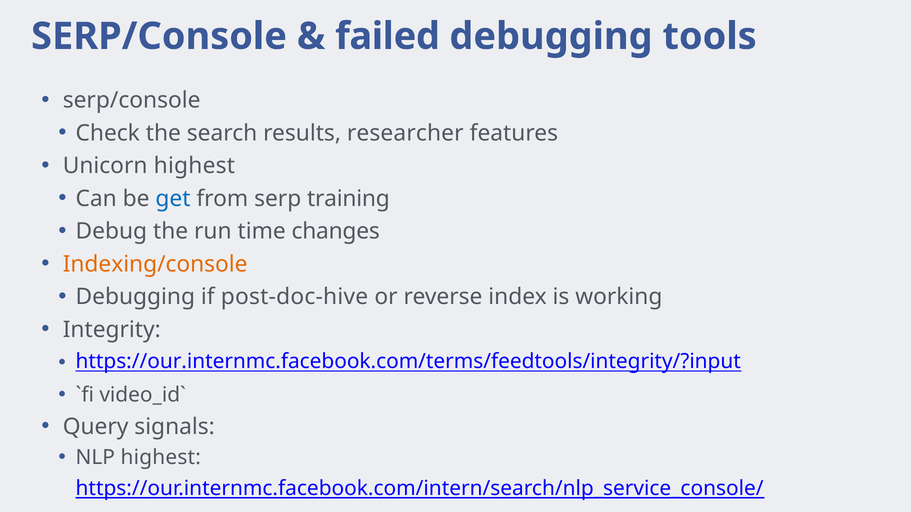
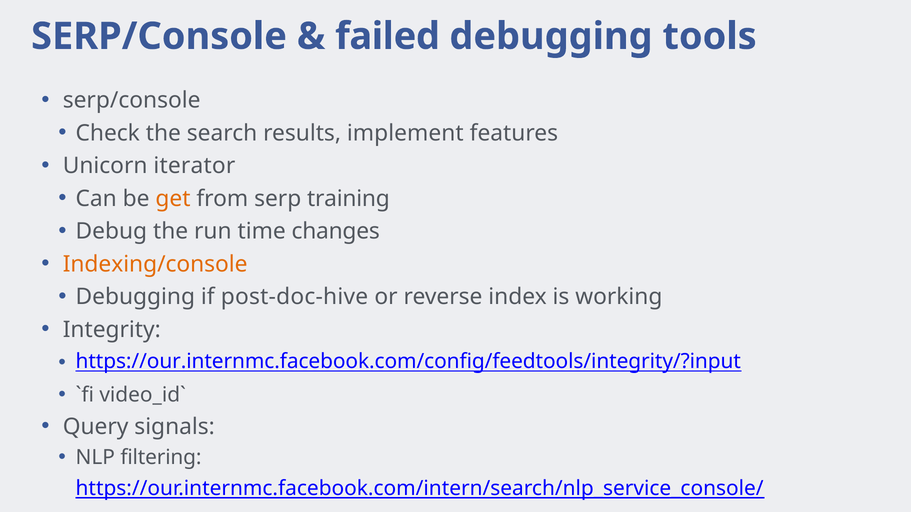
researcher: researcher -> implement (405, 133)
Unicorn highest: highest -> iterator (194, 166)
get colour: blue -> orange (173, 199)
https://our.internmc.facebook.com/terms/feedtools/integrity/?input: https://our.internmc.facebook.com/terms/feedtools/integrity/?input -> https://our.internmc.facebook.com/config/feedtools/integrity/?input (408, 362)
NLP highest: highest -> filtering (161, 458)
